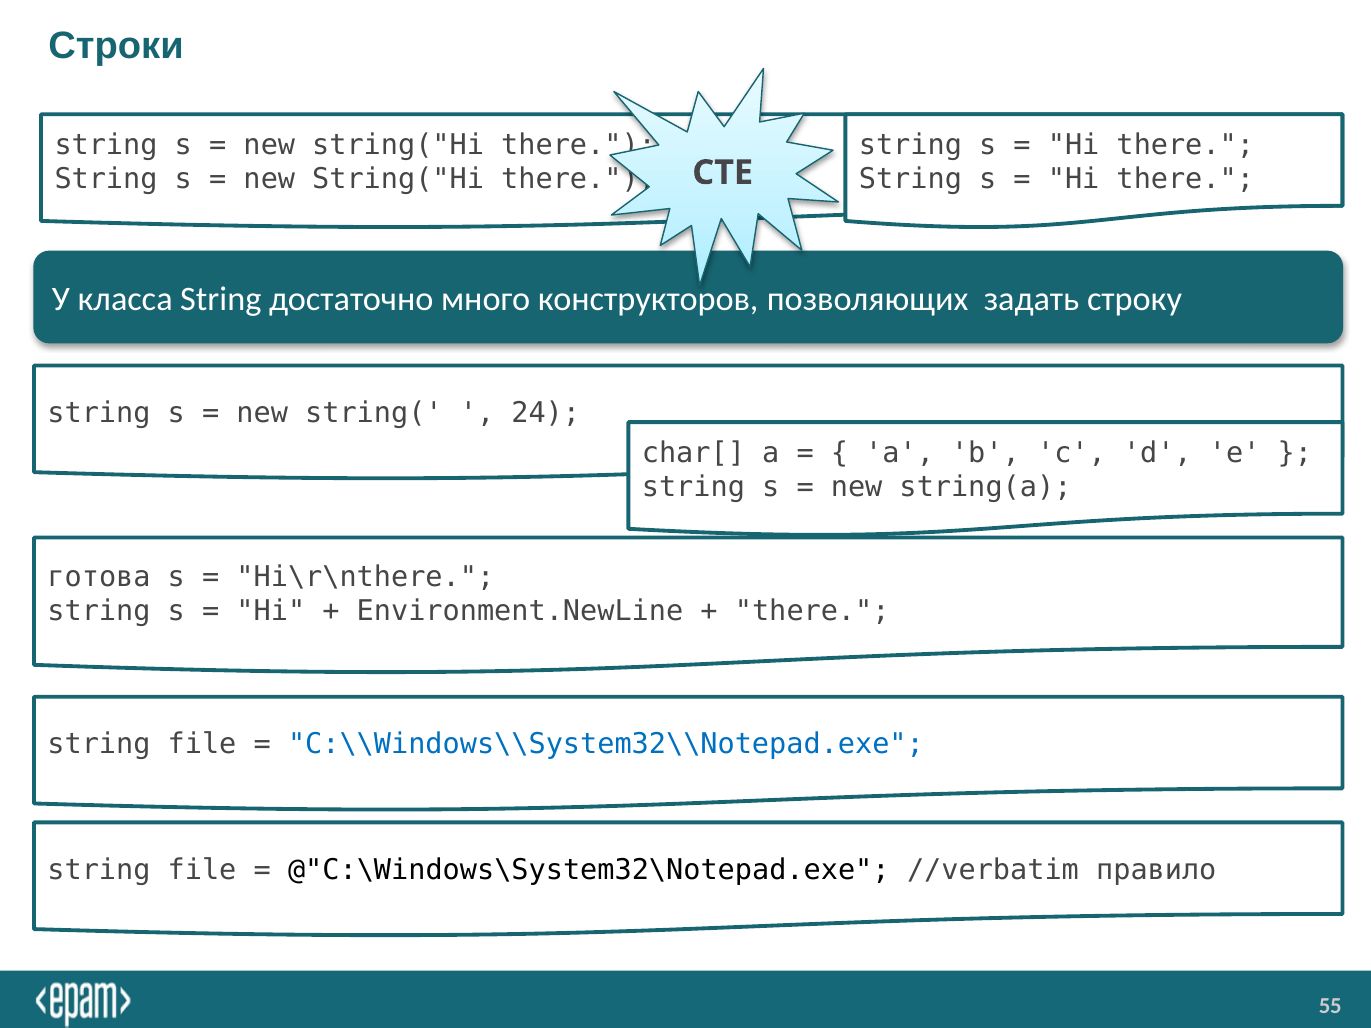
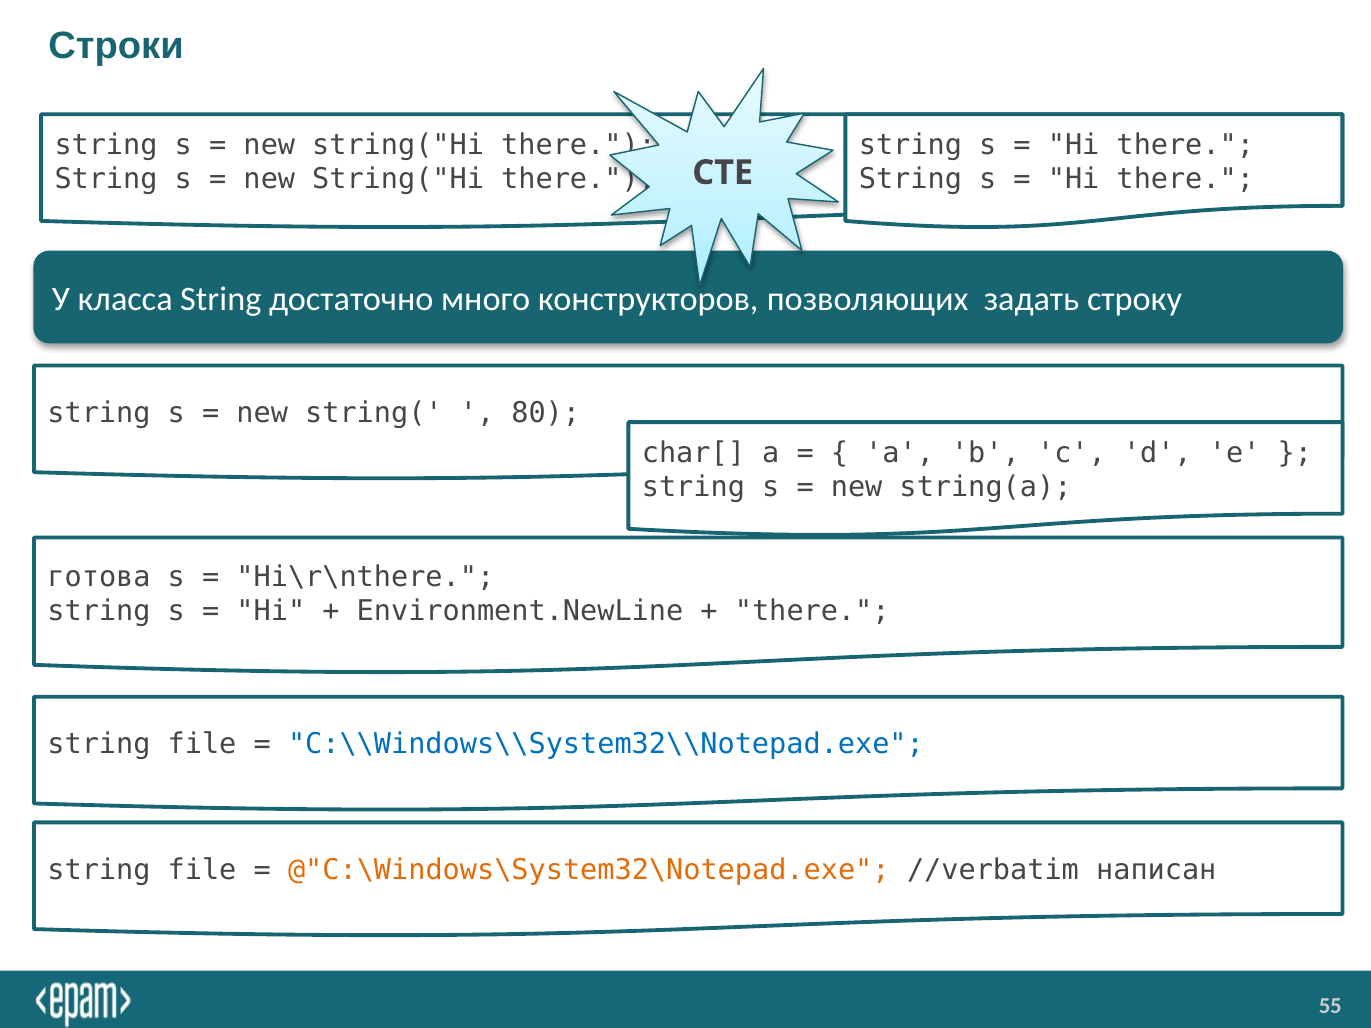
24: 24 -> 80 (546, 413)
@"C:\Windows\System32\Notepad.exe colour: black -> orange (589, 870)
правило: правило -> написан (1156, 870)
